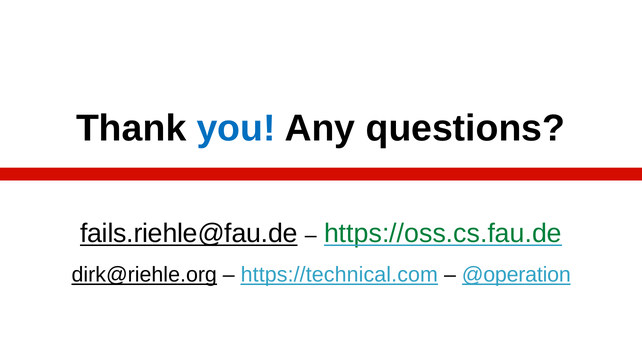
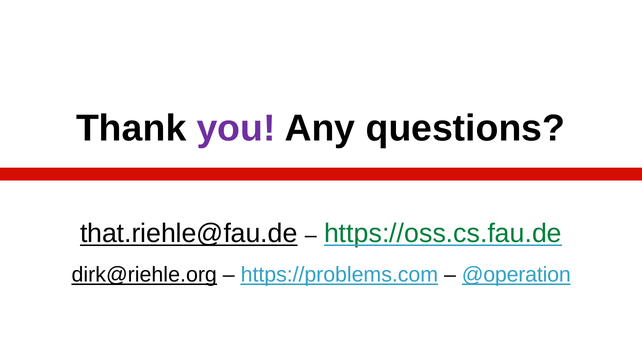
you colour: blue -> purple (236, 129)
fails.riehle@fau.de: fails.riehle@fau.de -> that.riehle@fau.de (189, 234)
https://technical.com: https://technical.com -> https://problems.com (339, 275)
